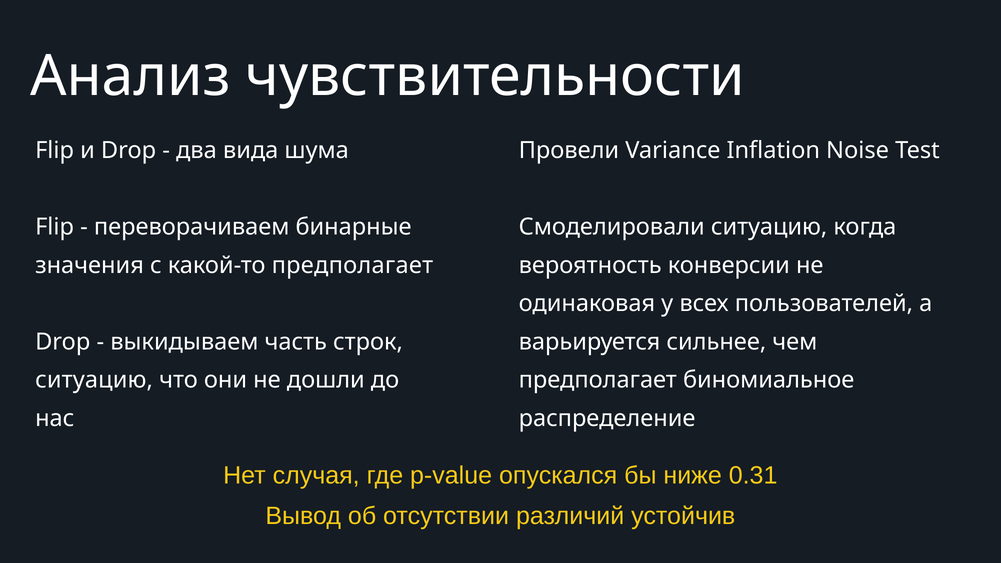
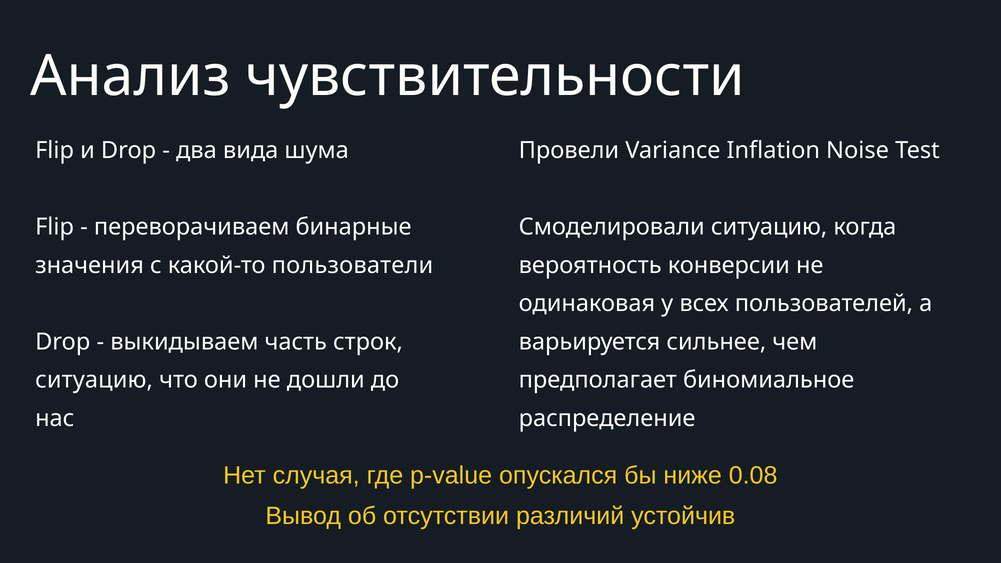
какой-то предполагает: предполагает -> пользователи (352, 265)
0.31: 0.31 -> 0.08 (753, 475)
